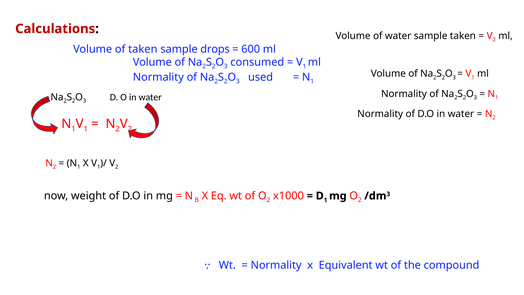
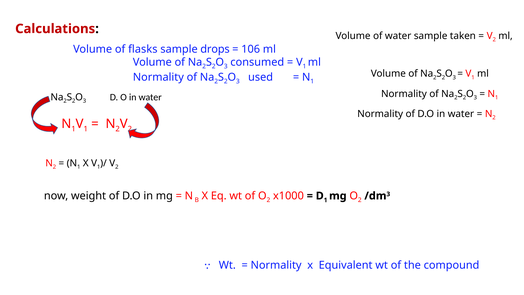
of taken: taken -> flasks (143, 49)
600: 600 -> 106 (251, 49)
